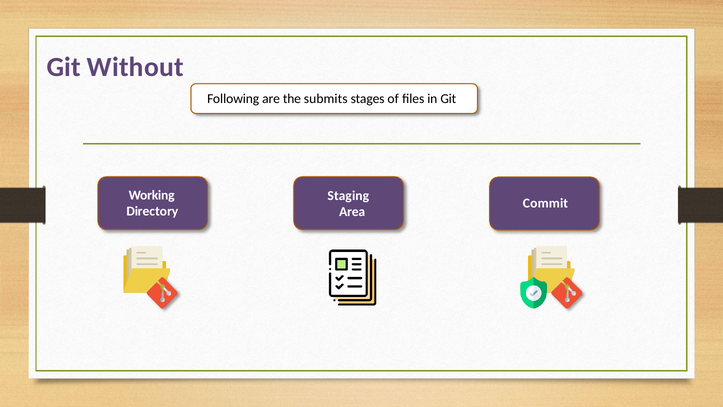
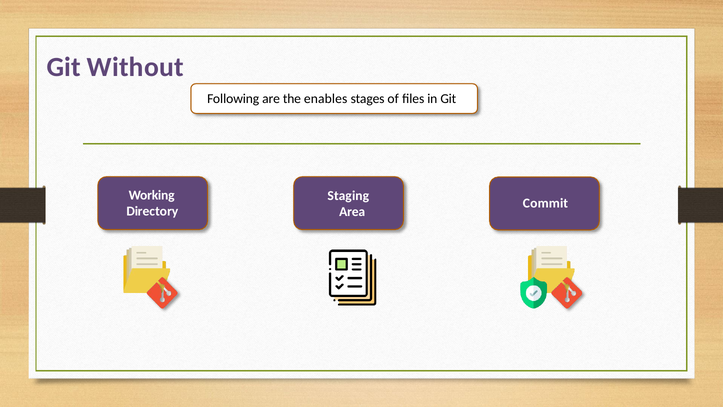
submits: submits -> enables (326, 99)
